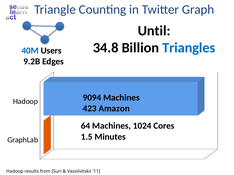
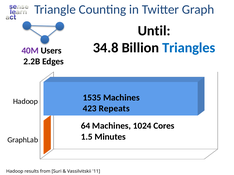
40M colour: blue -> purple (30, 51)
9.2B: 9.2B -> 2.2B (32, 62)
9094: 9094 -> 1535 (92, 98)
Amazon: Amazon -> Repeats (114, 109)
